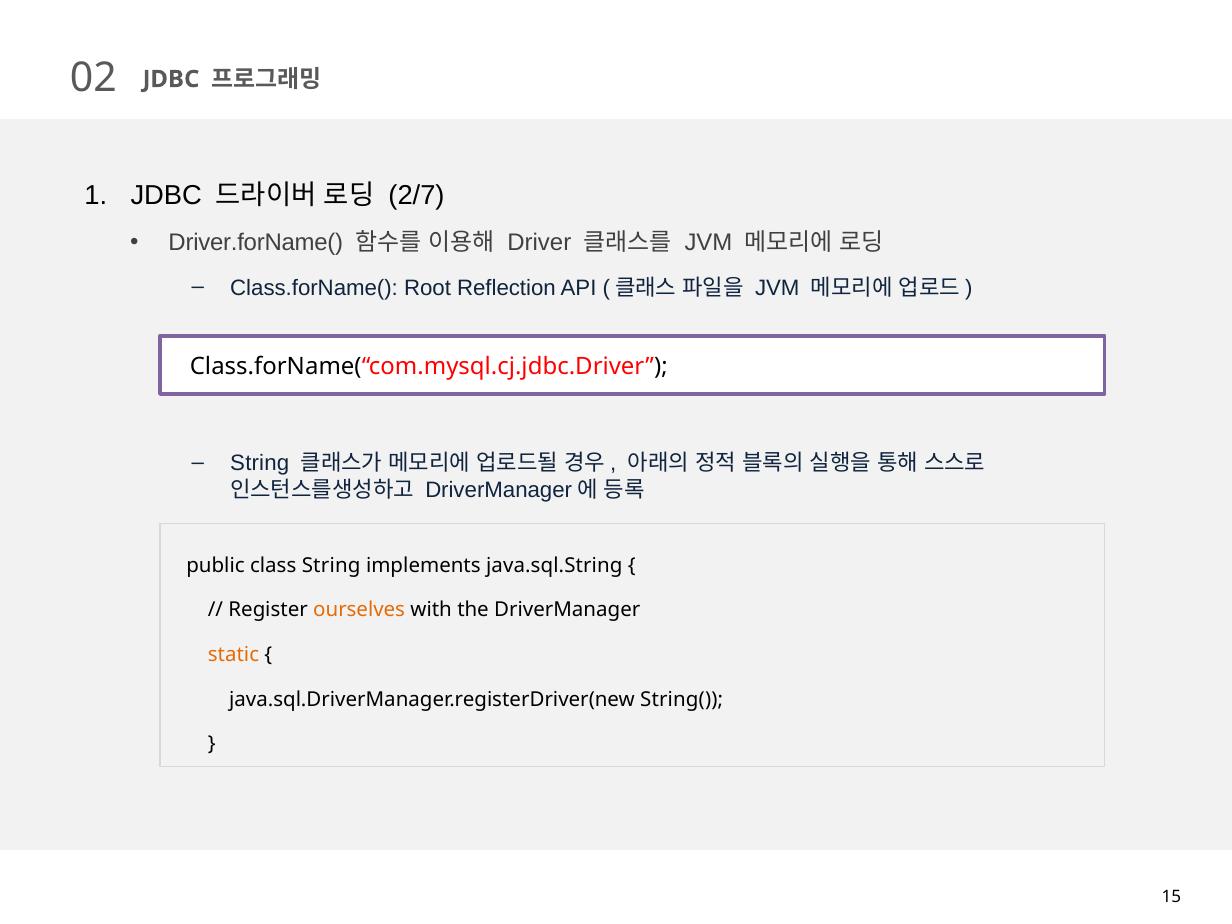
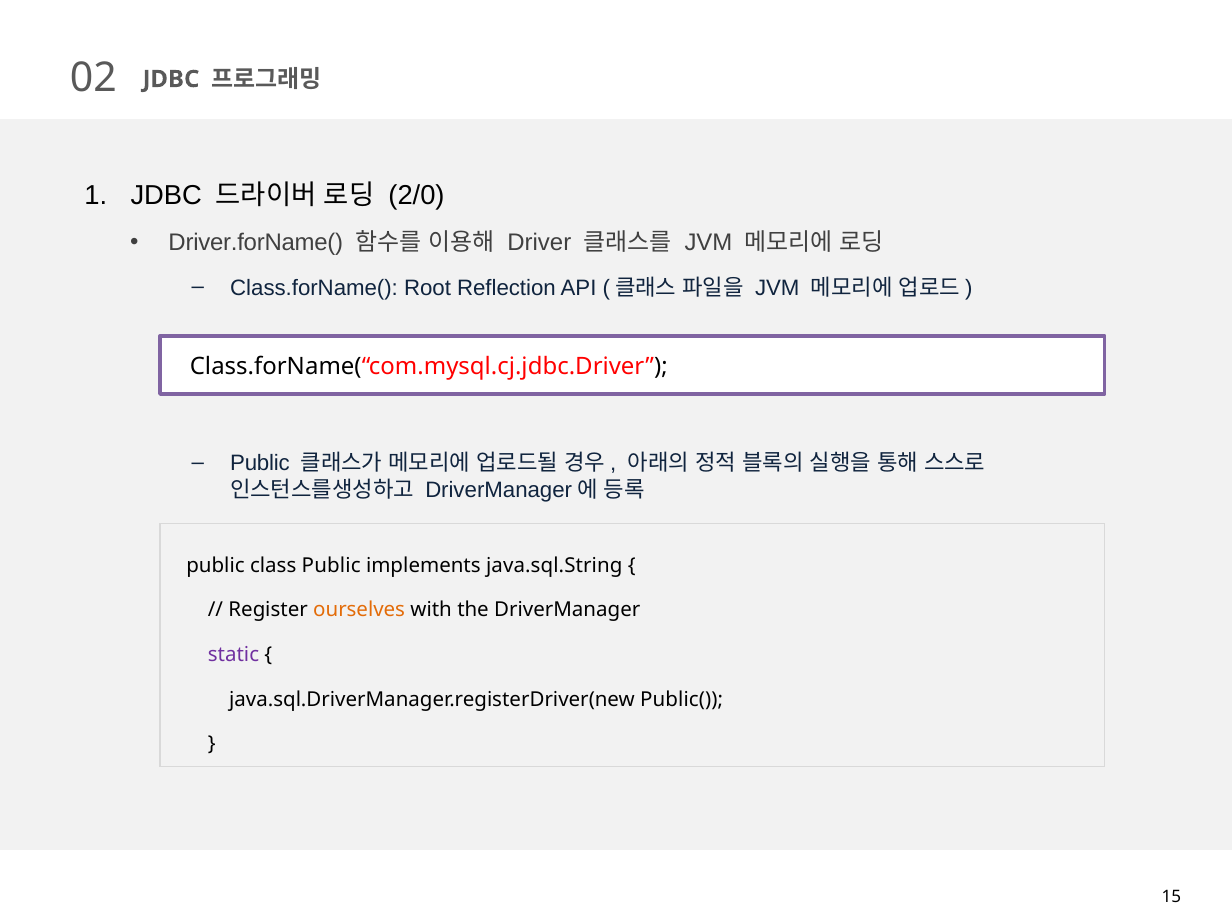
2/7: 2/7 -> 2/0 (417, 195)
String: String -> Public (260, 463)
class String: String -> Public (331, 565)
static colour: orange -> purple (233, 655)
String(: String( -> Public( (682, 699)
